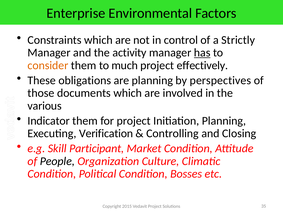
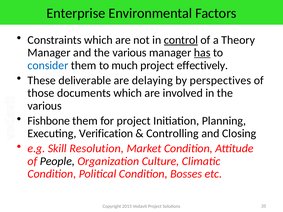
control underline: none -> present (181, 40)
Strictly: Strictly -> Theory (238, 40)
and the activity: activity -> various (130, 53)
consider colour: orange -> blue (48, 65)
obligations: obligations -> deliverable (85, 80)
are planning: planning -> delaying (152, 80)
Indicator: Indicator -> Fishbone (49, 121)
Participant: Participant -> Resolution (97, 149)
